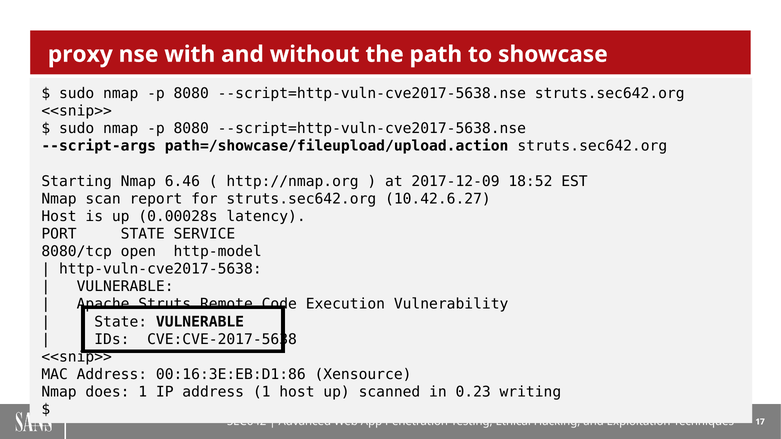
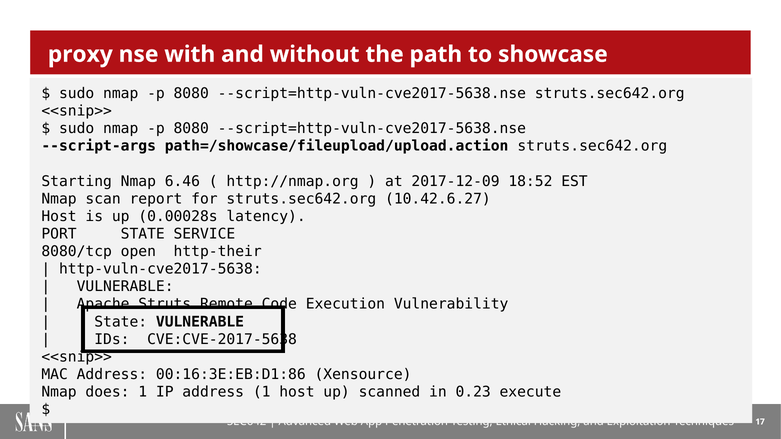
http-model: http-model -> http-their (218, 252)
writing: writing -> execute (530, 392)
